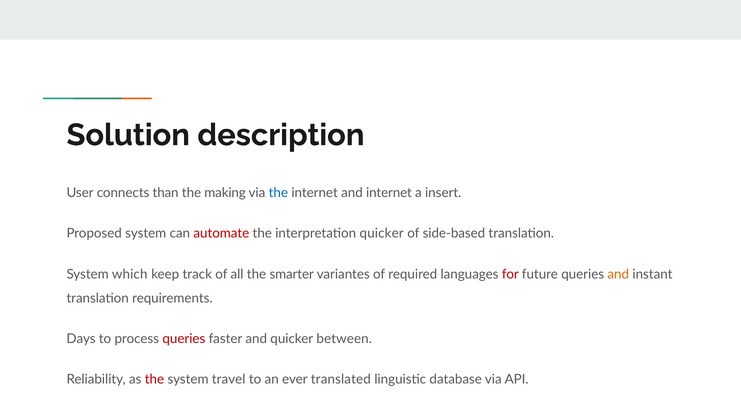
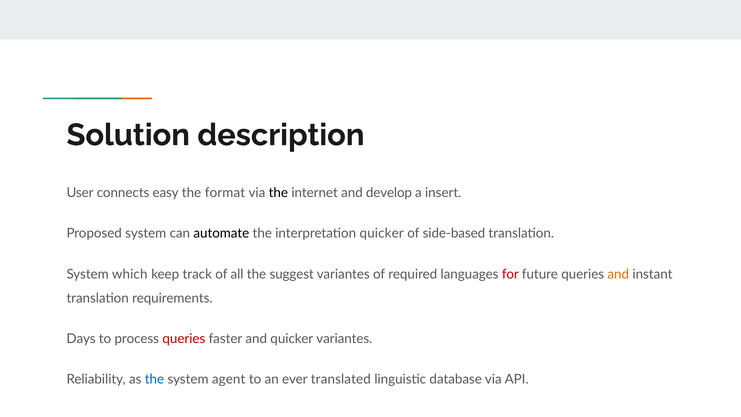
than: than -> easy (166, 193)
making: making -> format (225, 193)
the colour: blue -> black (278, 193)
and internet: internet -> develop (389, 193)
automate colour: red -> black (221, 233)
smarter: smarter -> suggest (292, 274)
quicker between: between -> variantes (344, 339)
the colour: red -> blue (154, 379)
travel: travel -> agent (229, 379)
